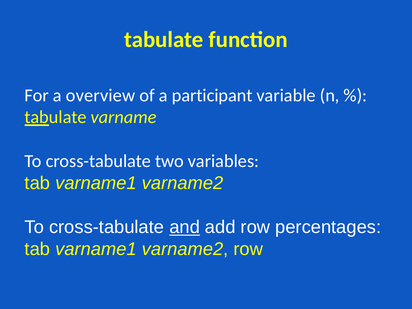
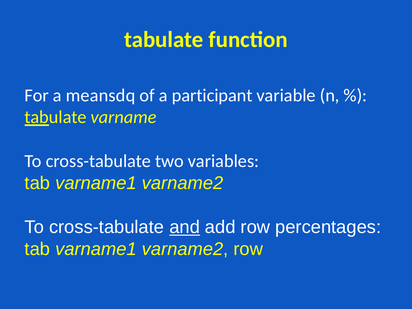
overview: overview -> meansdq (101, 95)
